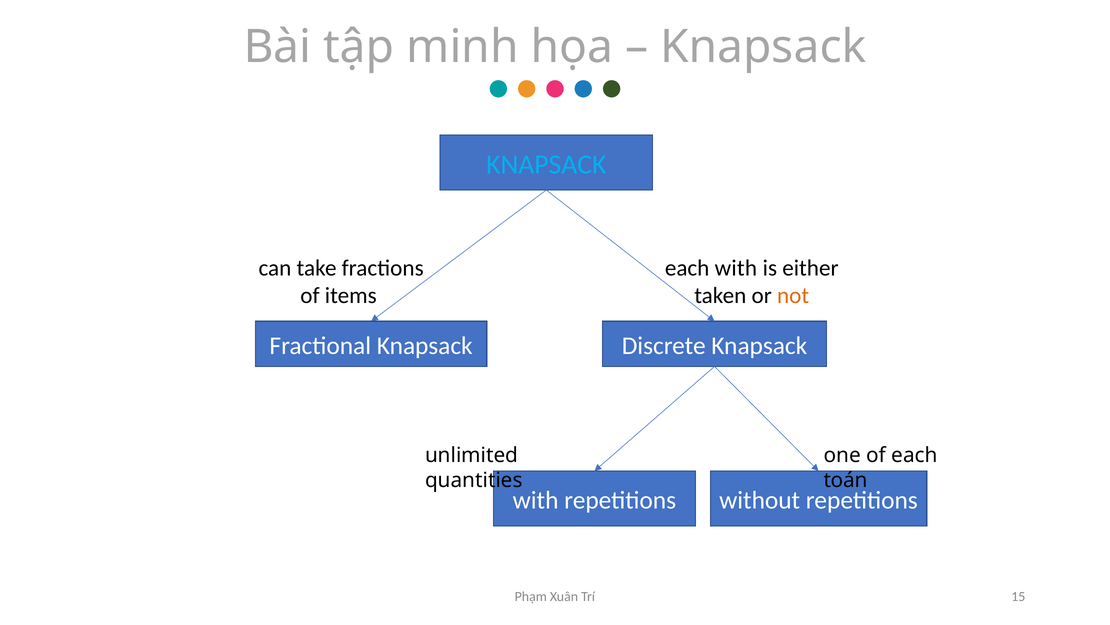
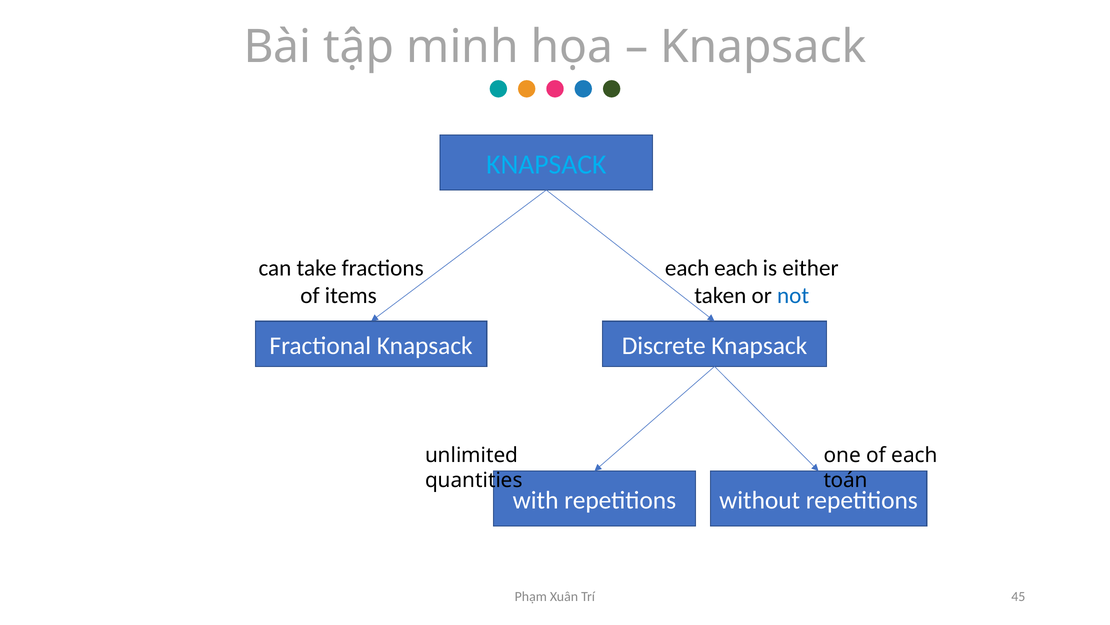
each with: with -> each (736, 268)
not colour: orange -> blue (793, 296)
15: 15 -> 45 (1018, 596)
